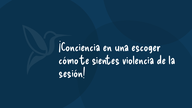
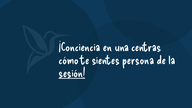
escoger: escoger -> centras (146, 47)
violencia: violencia -> persona (138, 60)
sesión underline: none -> present (72, 73)
